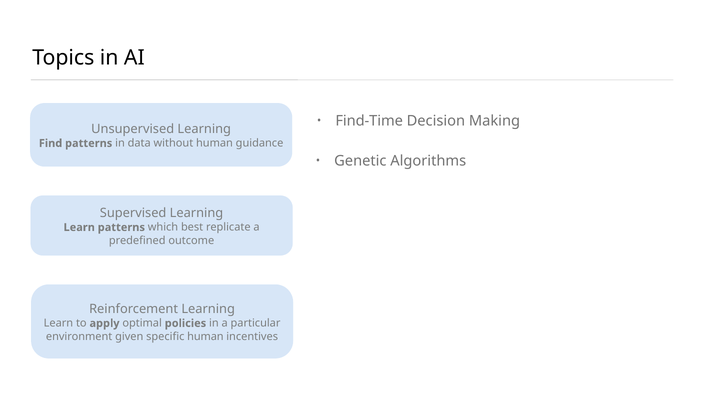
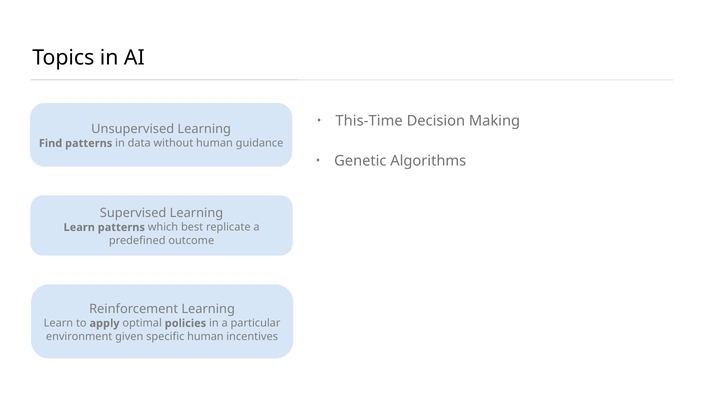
Find-Time: Find-Time -> This-Time (369, 121)
